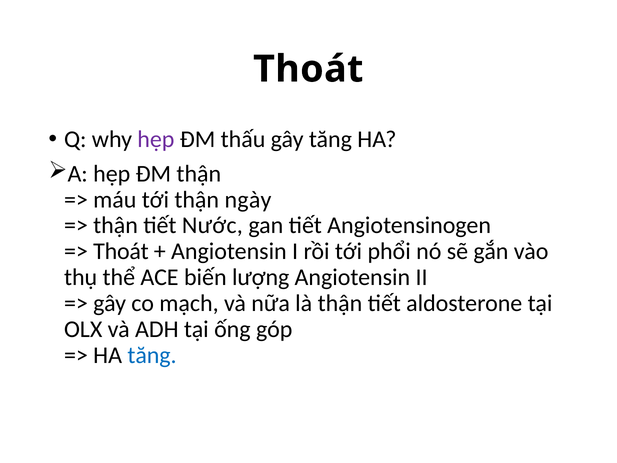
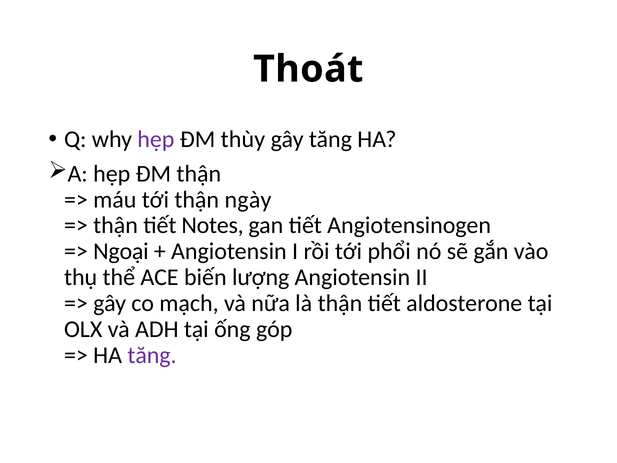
thấu: thấu -> thùy (243, 139)
Nước: Nước -> Notes (213, 225)
Thoát: Thoát -> Ngoại (121, 251)
tăng colour: blue -> purple (152, 355)
